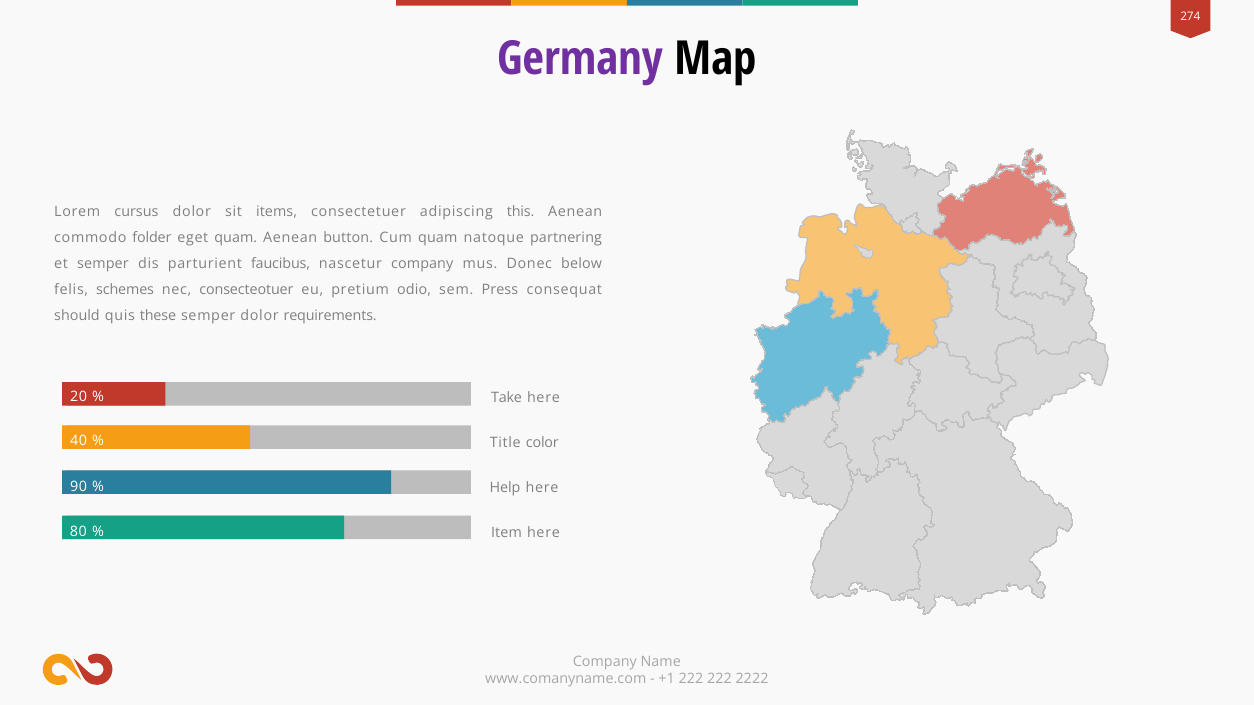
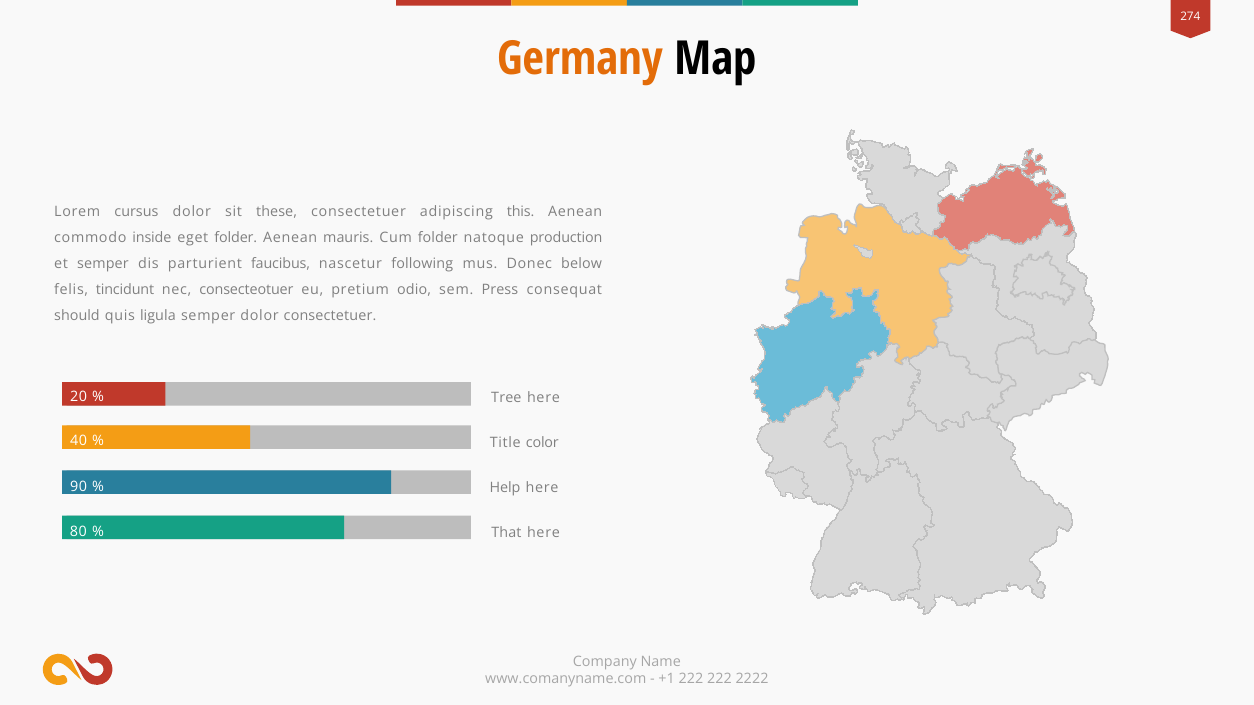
Germany colour: purple -> orange (580, 59)
items: items -> these (277, 212)
folder: folder -> inside (152, 238)
eget quam: quam -> folder (236, 238)
button: button -> mauris (348, 238)
Cum quam: quam -> folder (438, 238)
partnering: partnering -> production (566, 238)
nascetur company: company -> following (422, 264)
schemes: schemes -> tincidunt (125, 290)
these: these -> ligula (158, 316)
dolor requirements: requirements -> consectetuer (330, 316)
Take: Take -> Tree (506, 398)
Item: Item -> That (506, 533)
